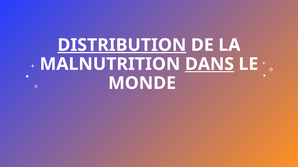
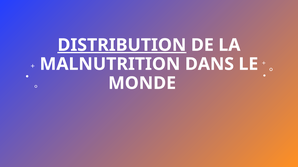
DANS underline: present -> none (209, 64)
